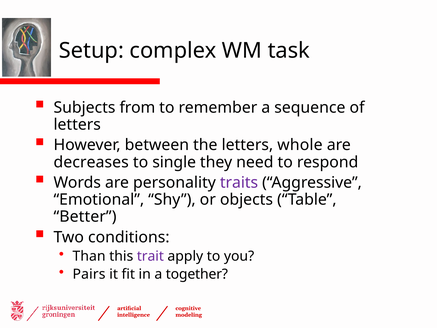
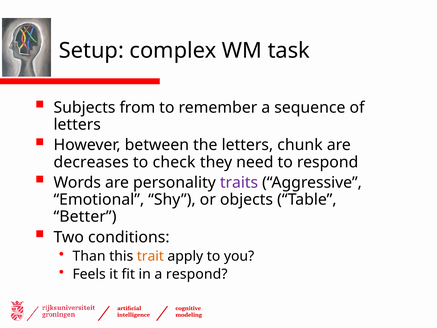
whole: whole -> chunk (300, 145)
single: single -> check (174, 162)
trait colour: purple -> orange (150, 256)
Pairs: Pairs -> Feels (89, 274)
a together: together -> respond (197, 274)
